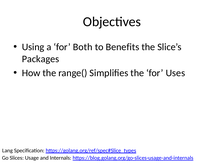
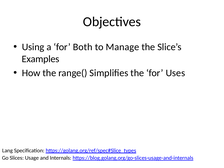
Benefits: Benefits -> Manage (122, 47)
Packages: Packages -> Examples (41, 59)
